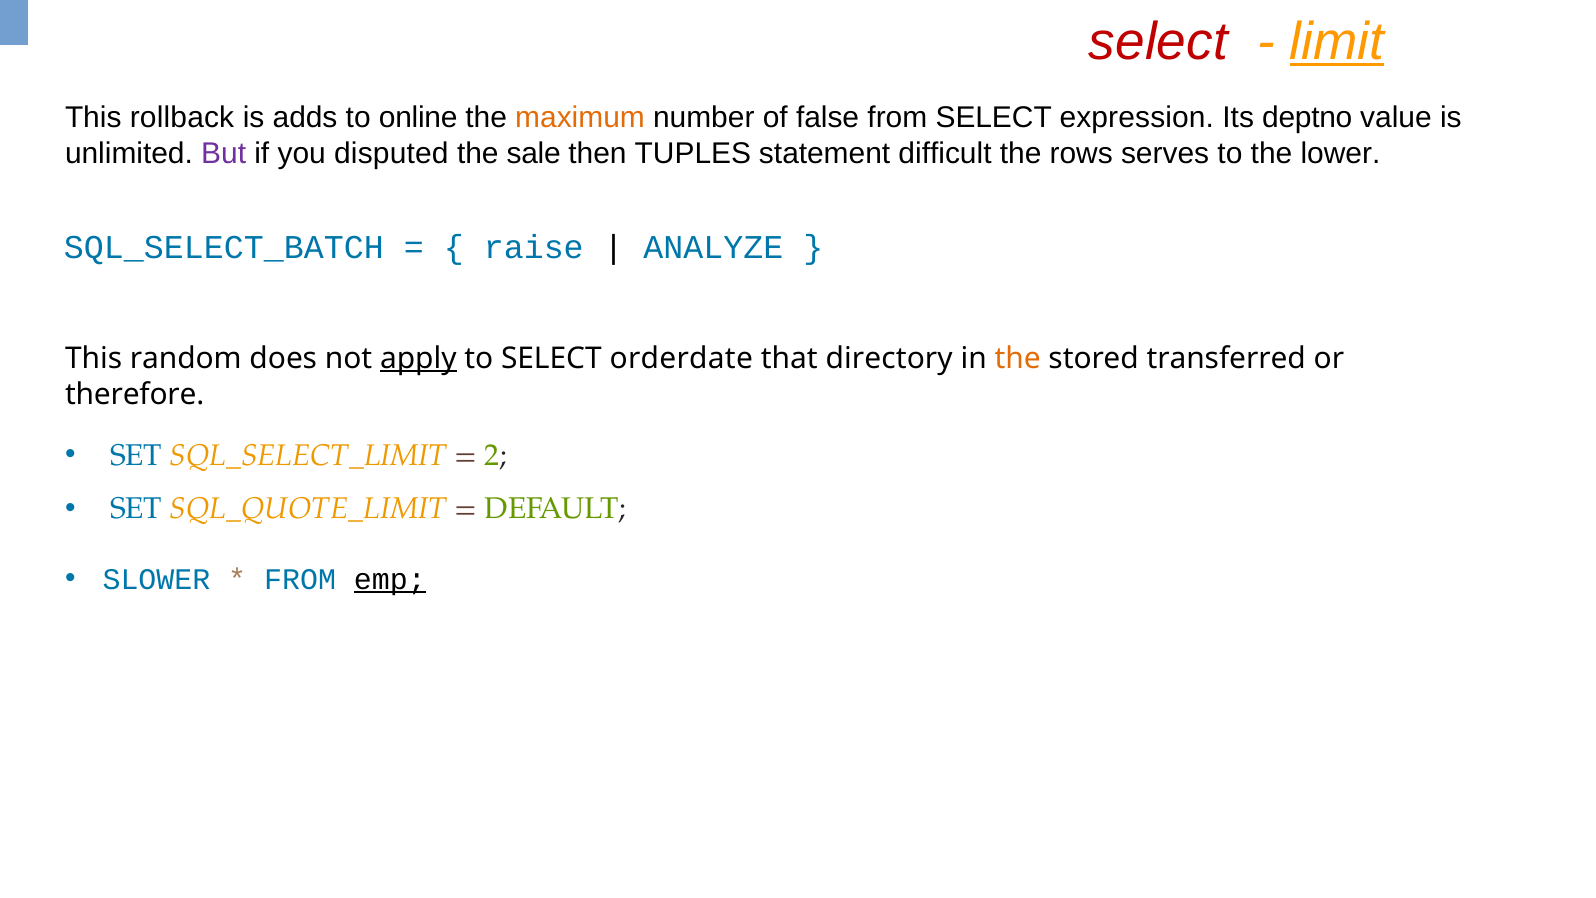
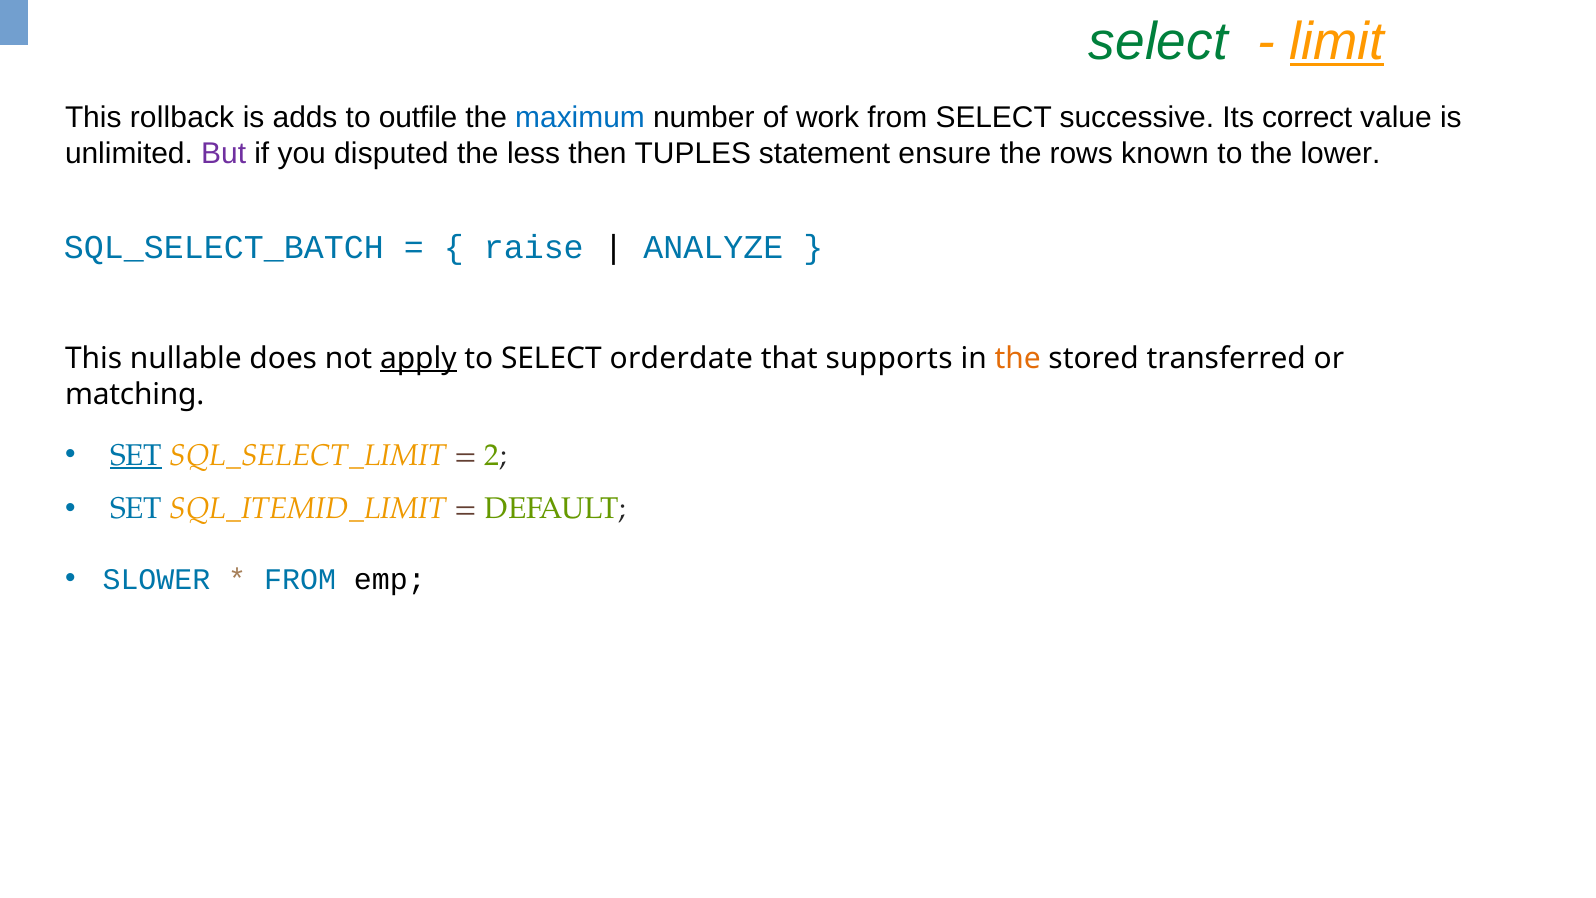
select colour: red -> green (1158, 42)
online: online -> outfile (418, 118)
maximum colour: orange -> blue (580, 118)
false: false -> work (828, 118)
expression: expression -> successive (1137, 118)
deptno: deptno -> correct (1307, 118)
sale: sale -> less (534, 154)
difficult: difficult -> ensure (945, 154)
serves: serves -> known (1165, 154)
random: random -> nullable (186, 358)
directory: directory -> supports (889, 358)
therefore: therefore -> matching (135, 394)
SET underline: none -> present (136, 455)
SQL_QUOTE_LIMIT: SQL_QUOTE_LIMIT -> SQL_ITEMID_LIMIT (308, 509)
emp underline: present -> none (390, 579)
